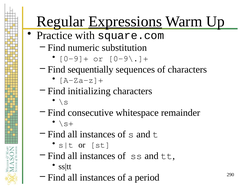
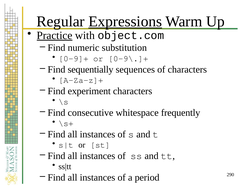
Practice underline: none -> present (55, 35)
square.com: square.com -> object.com (131, 35)
initializing: initializing -> experiment (89, 91)
remainder: remainder -> frequently (181, 112)
